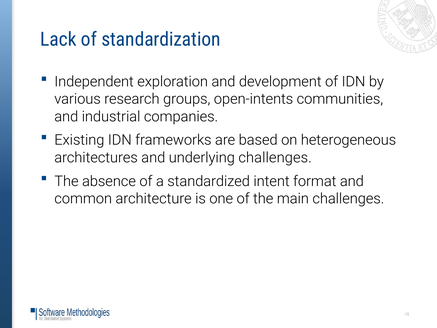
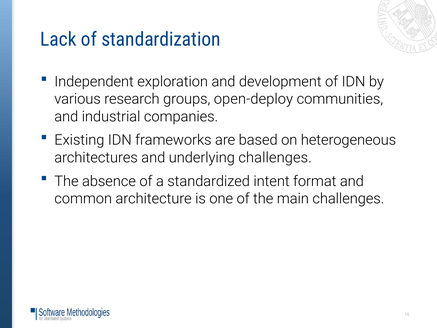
open-intents: open-intents -> open-deploy (253, 99)
